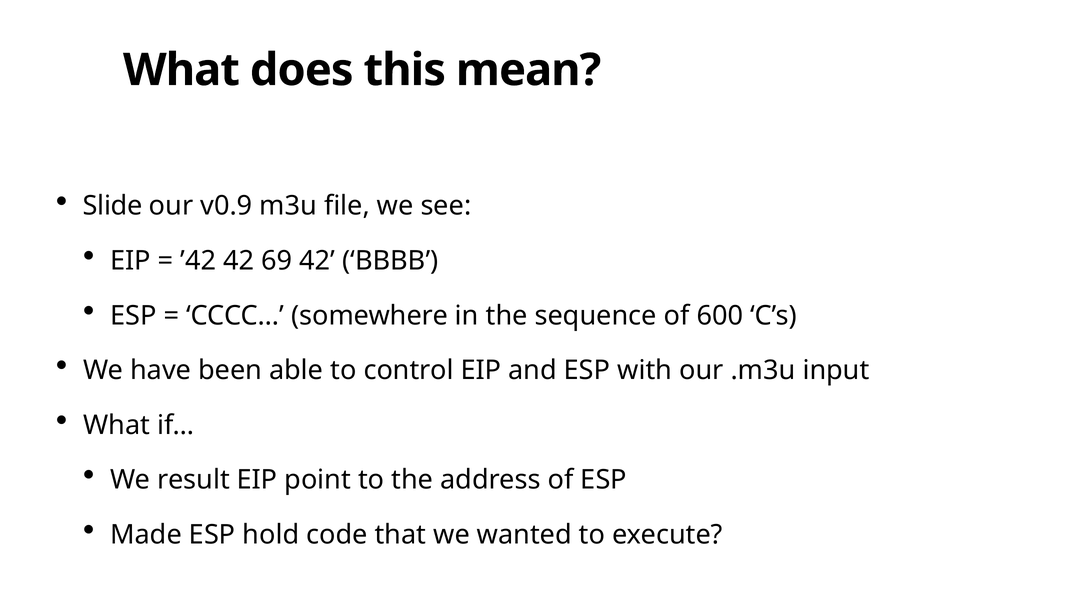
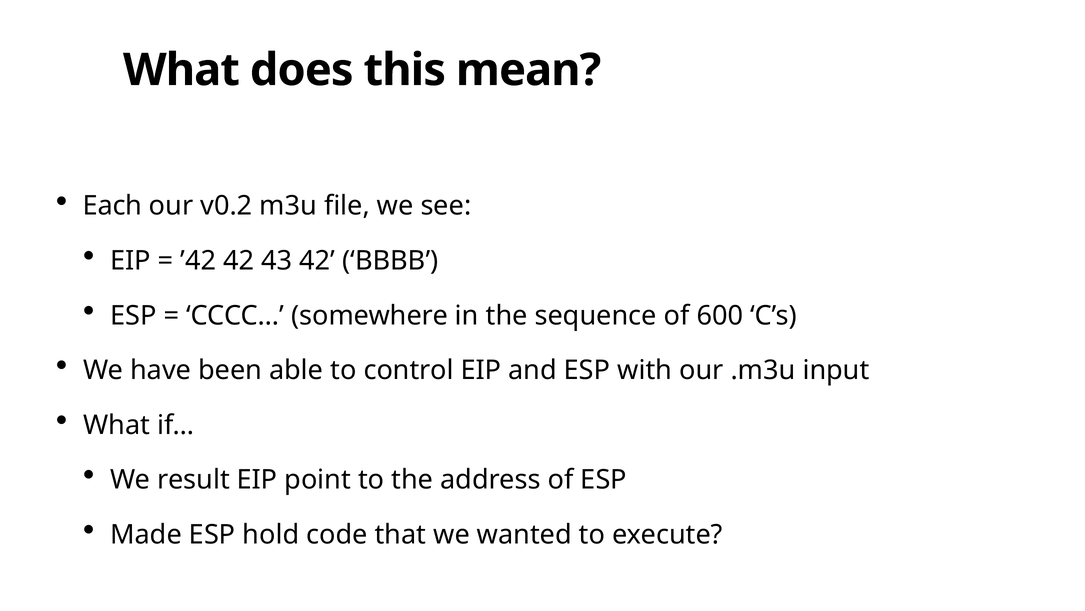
Slide: Slide -> Each (113, 206)
v0.9: v0.9 -> v0.2 (226, 206)
69: 69 -> 43 (277, 261)
